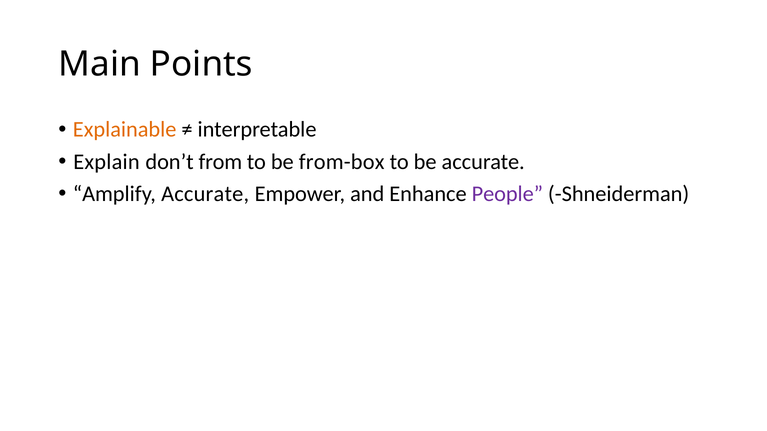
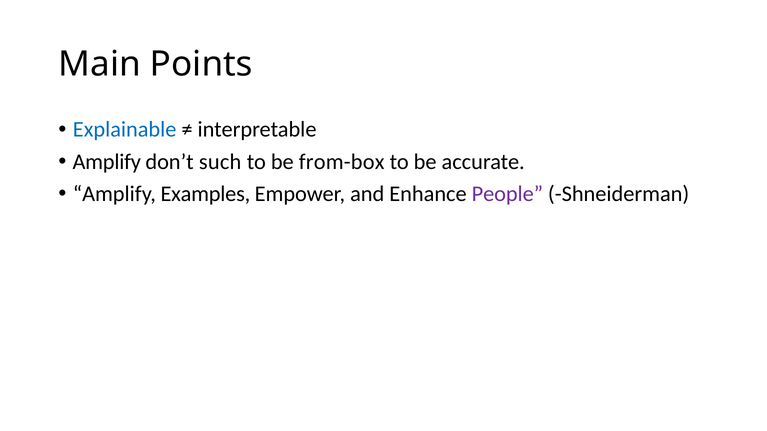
Explainable colour: orange -> blue (125, 130)
Explain: Explain -> Amplify (107, 162)
from: from -> such (220, 162)
Amplify Accurate: Accurate -> Examples (205, 194)
